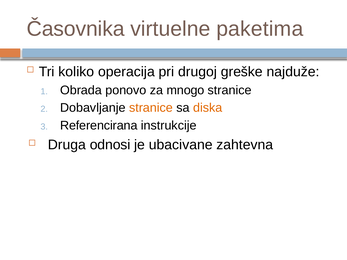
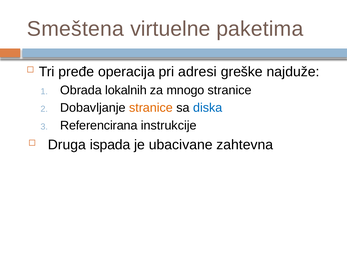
Časovnika: Časovnika -> Smeštena (75, 29)
koliko: koliko -> pređe (76, 72)
drugoj: drugoj -> adresi (197, 72)
ponovo: ponovo -> lokalnih (126, 90)
diska colour: orange -> blue (208, 108)
odnosi: odnosi -> ispada (110, 145)
